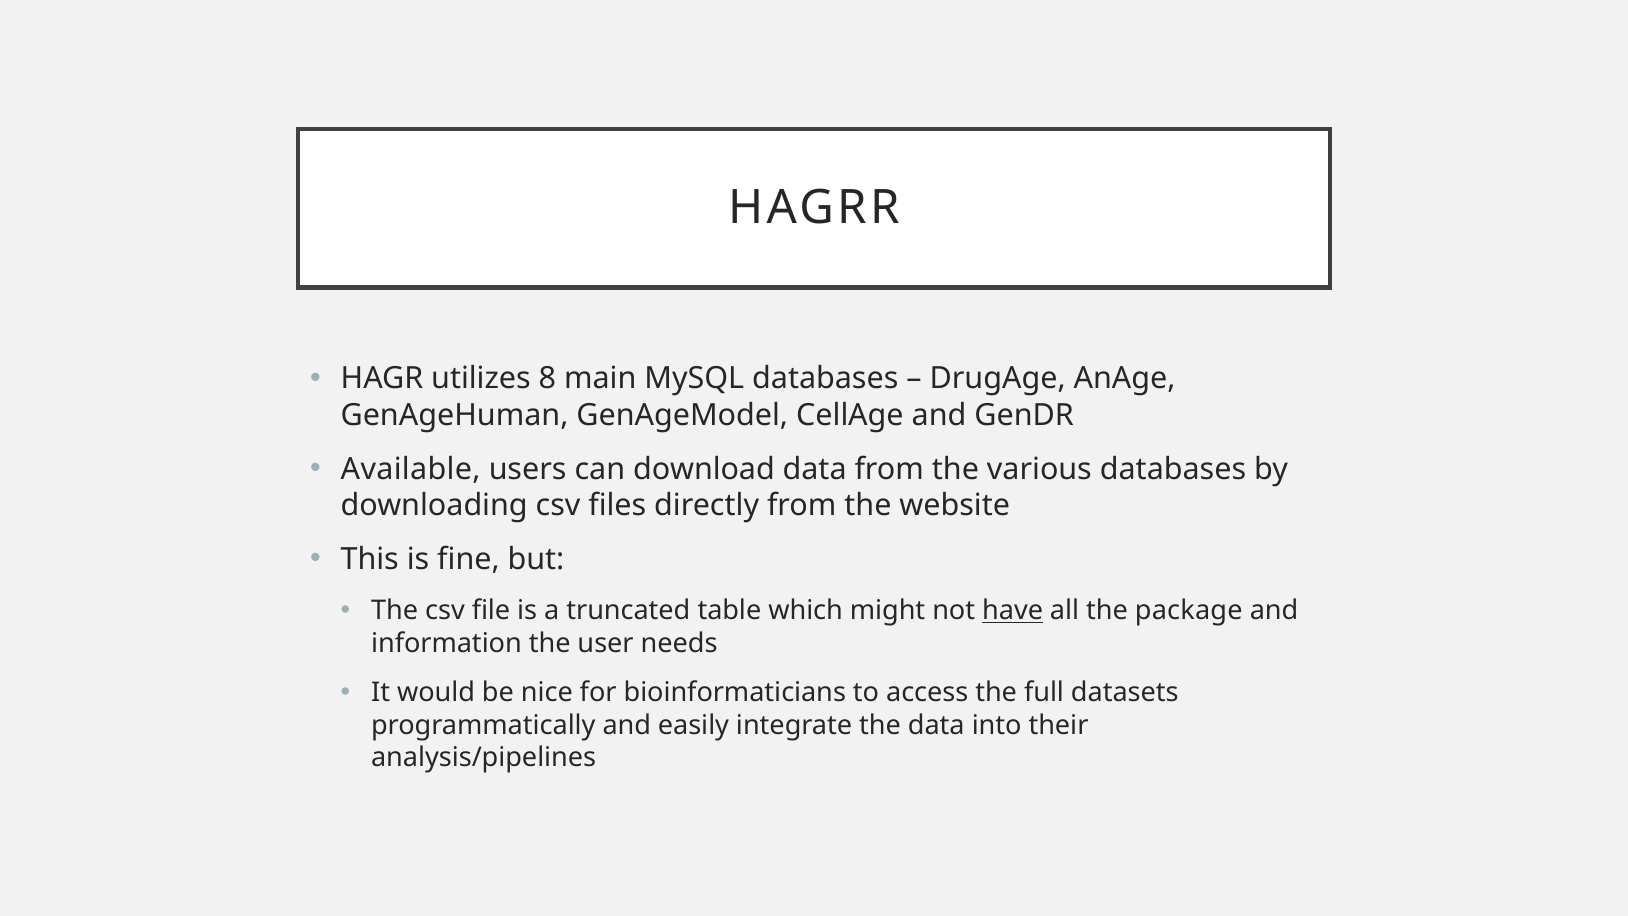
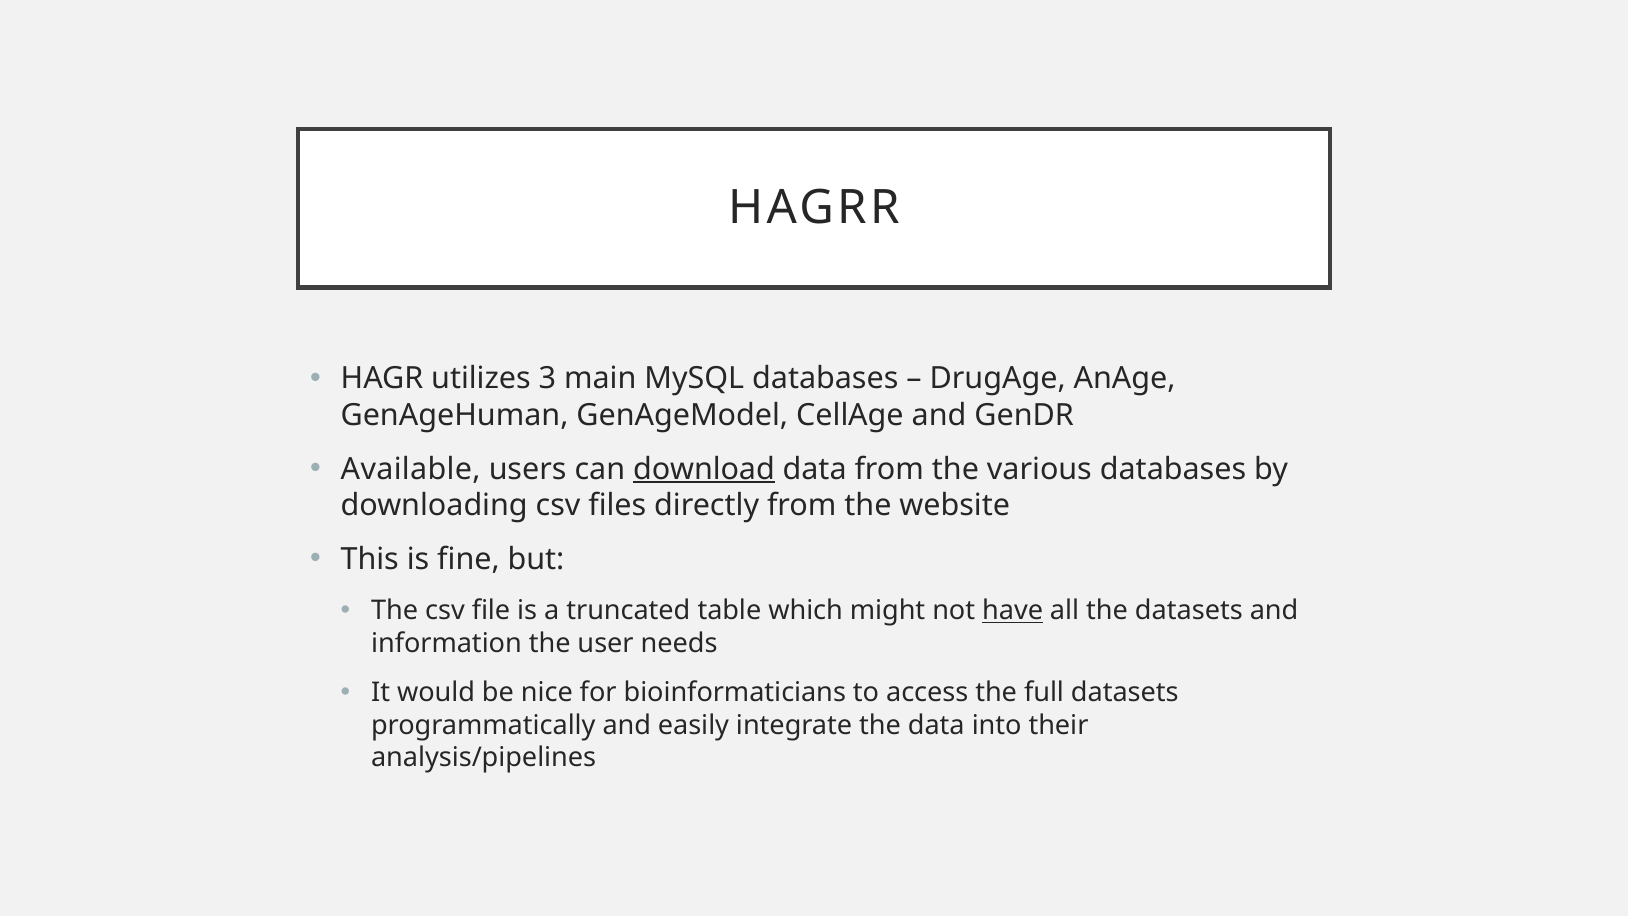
8: 8 -> 3 (547, 379)
download underline: none -> present (704, 469)
the package: package -> datasets (1189, 611)
